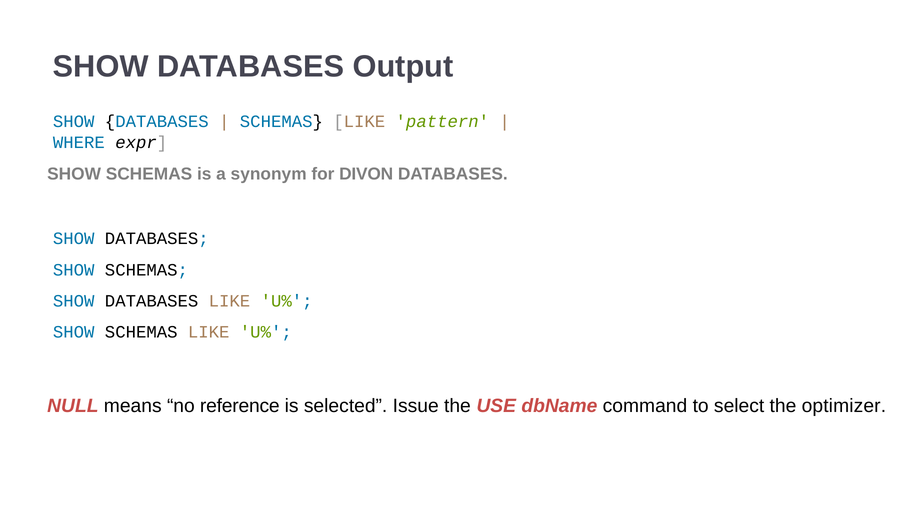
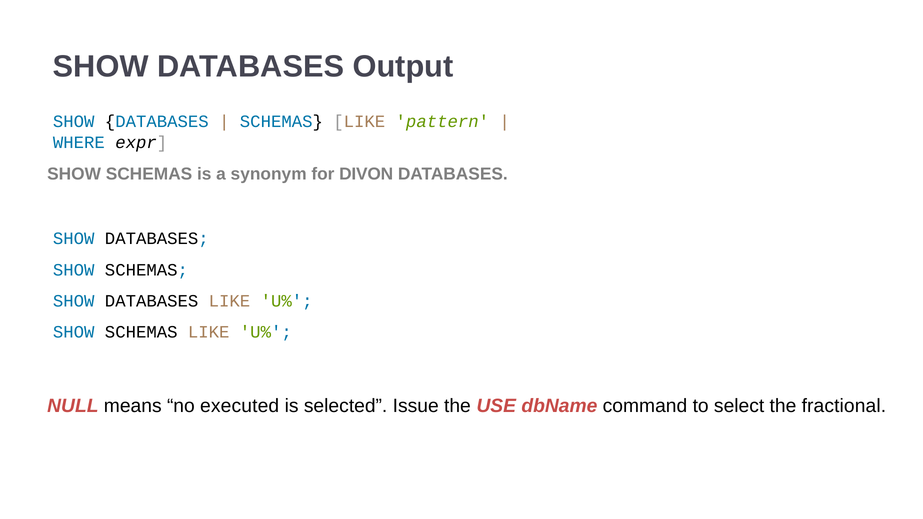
reference: reference -> executed (240, 406)
optimizer: optimizer -> fractional (844, 406)
